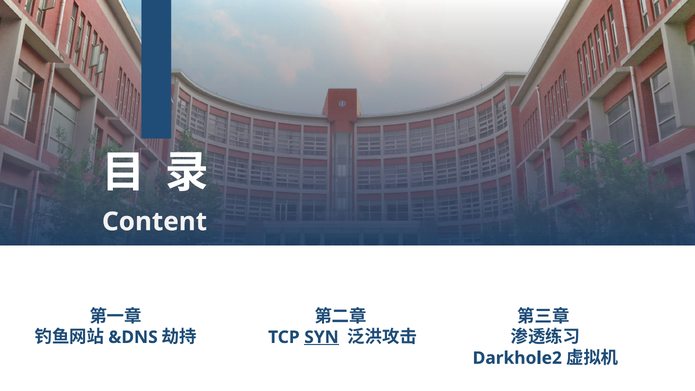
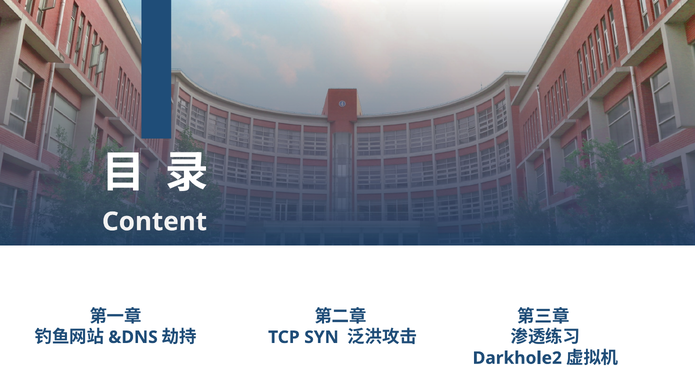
SYN underline: present -> none (322, 337)
